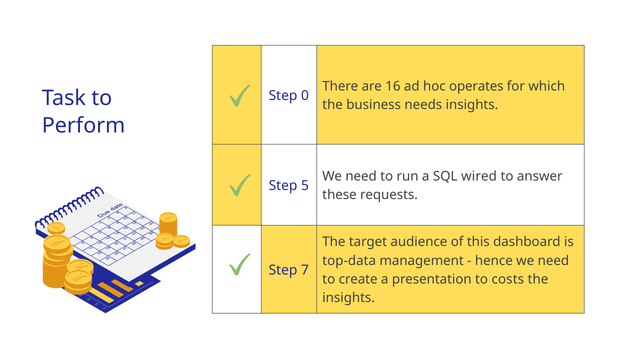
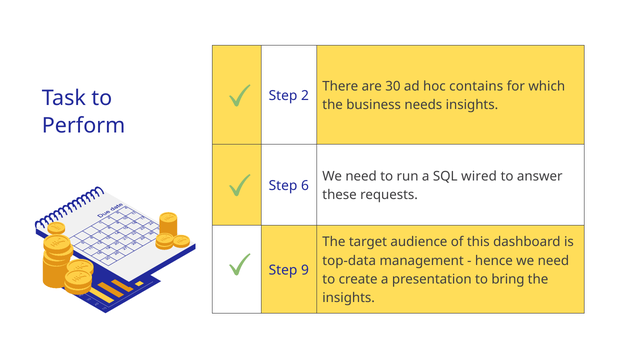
16: 16 -> 30 (393, 86)
operates: operates -> contains (476, 86)
0: 0 -> 2 (305, 96)
5: 5 -> 6 (305, 186)
7: 7 -> 9 (305, 270)
costs: costs -> bring (508, 280)
